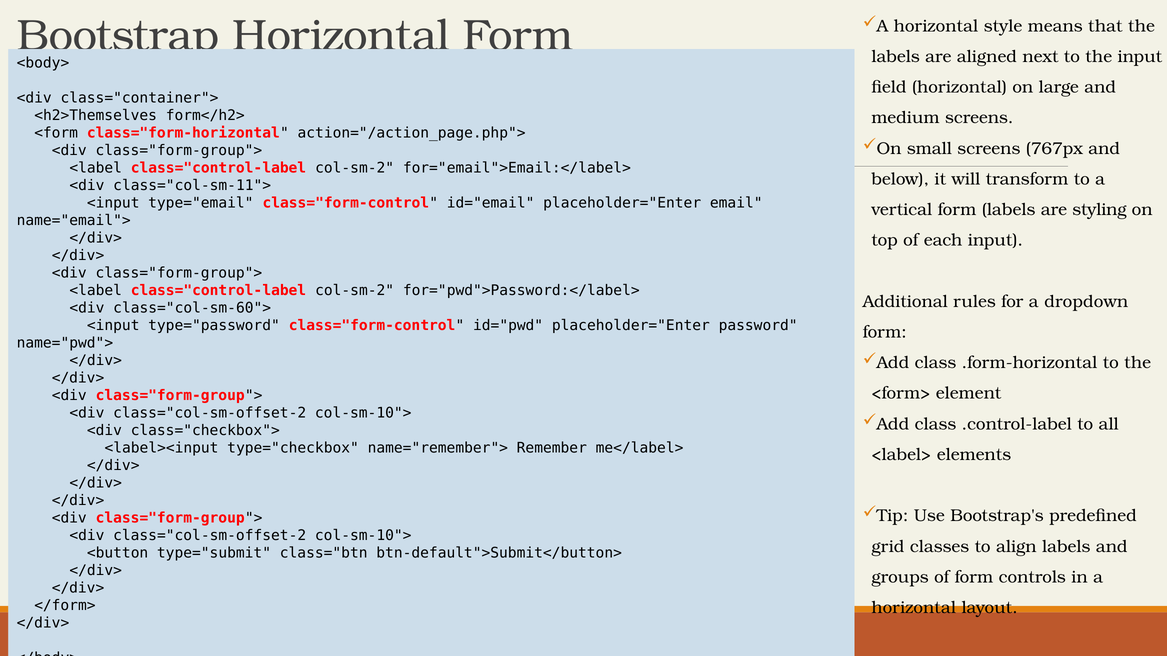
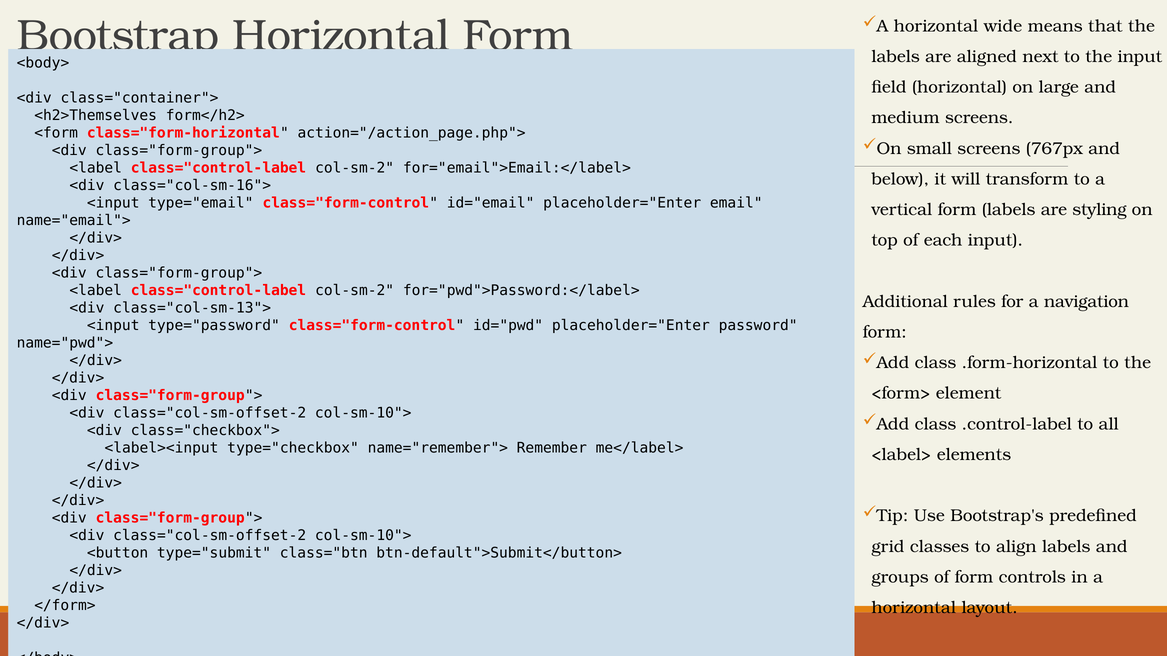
style: style -> wide (1003, 26)
class="col-sm-11">: class="col-sm-11"> -> class="col-sm-16"> (192, 186)
dropdown: dropdown -> navigation (1086, 302)
class="col-sm-60">: class="col-sm-60"> -> class="col-sm-13"> (192, 308)
